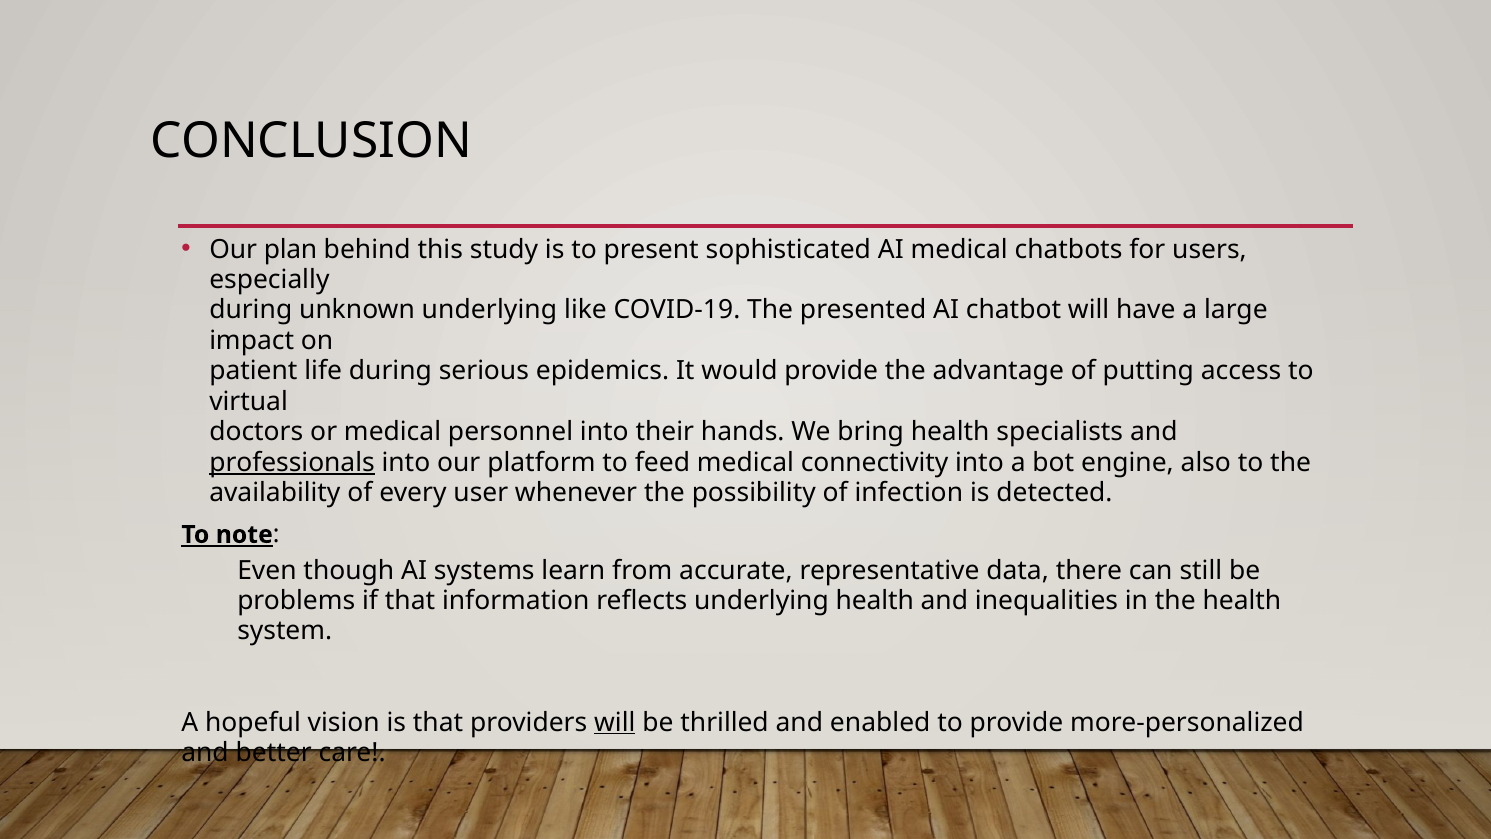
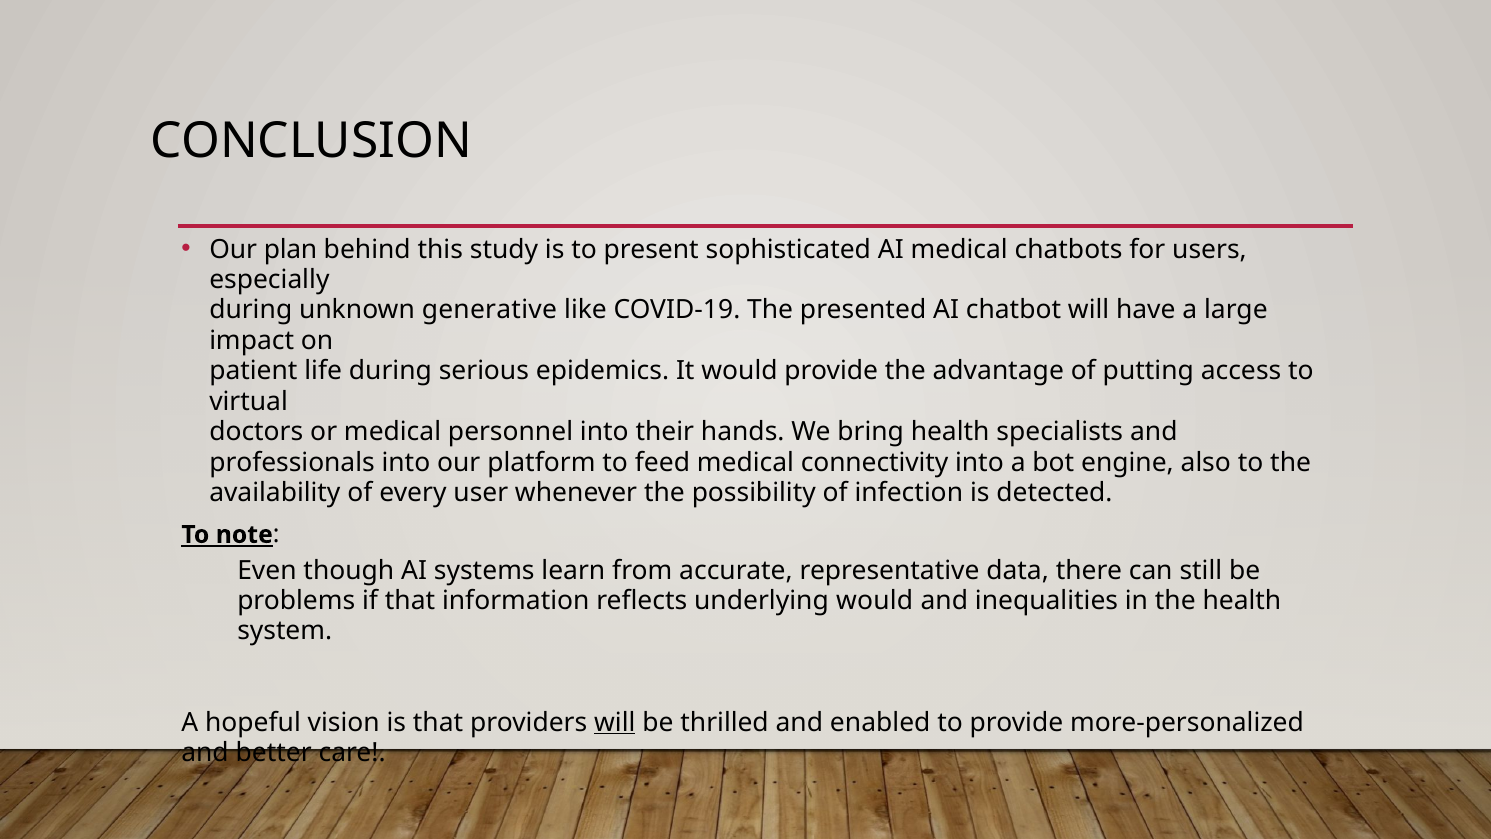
unknown underlying: underlying -> generative (489, 310)
professionals underline: present -> none (292, 462)
underlying health: health -> would (875, 601)
